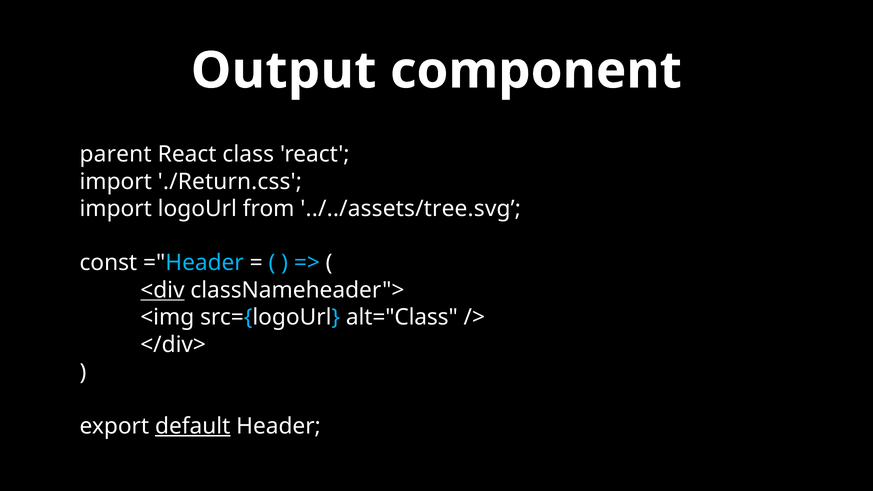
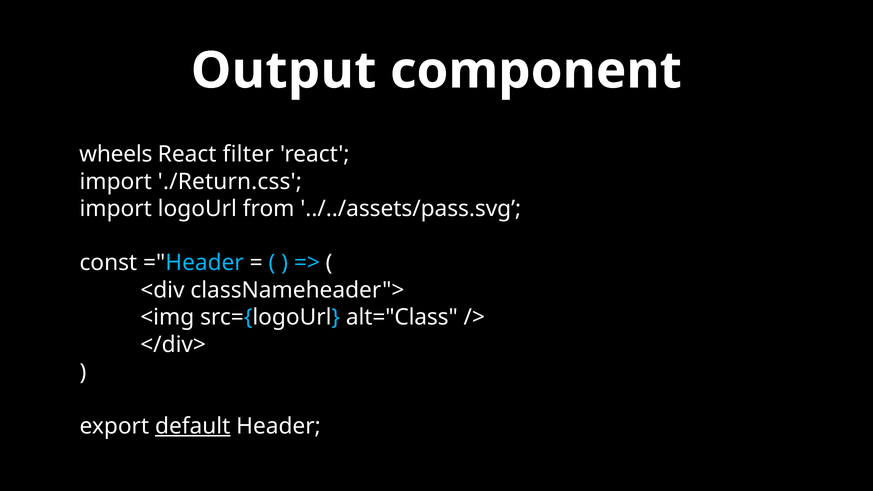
parent: parent -> wheels (116, 154)
class: class -> filter (248, 154)
../../assets/tree.svg: ../../assets/tree.svg -> ../../assets/pass.svg (411, 209)
<div underline: present -> none (162, 290)
